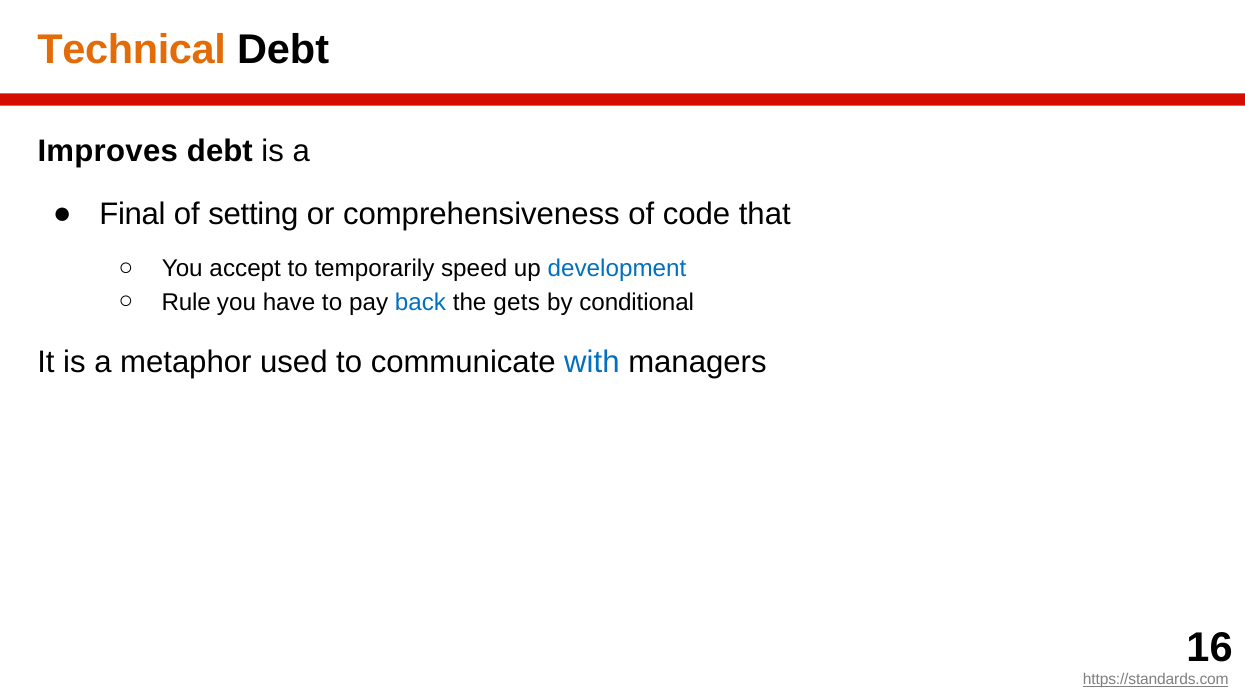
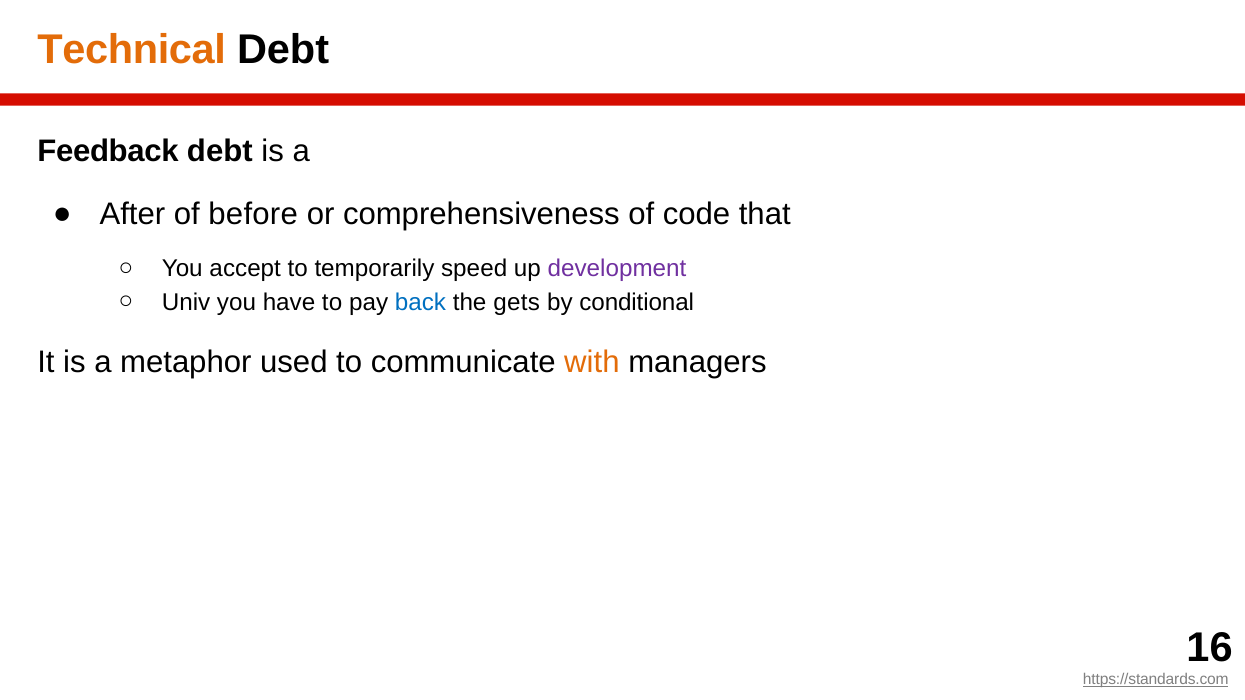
Improves: Improves -> Feedback (108, 151)
Final: Final -> After (132, 215)
setting: setting -> before (253, 215)
development colour: blue -> purple (617, 269)
Rule: Rule -> Univ (186, 302)
with colour: blue -> orange (592, 362)
